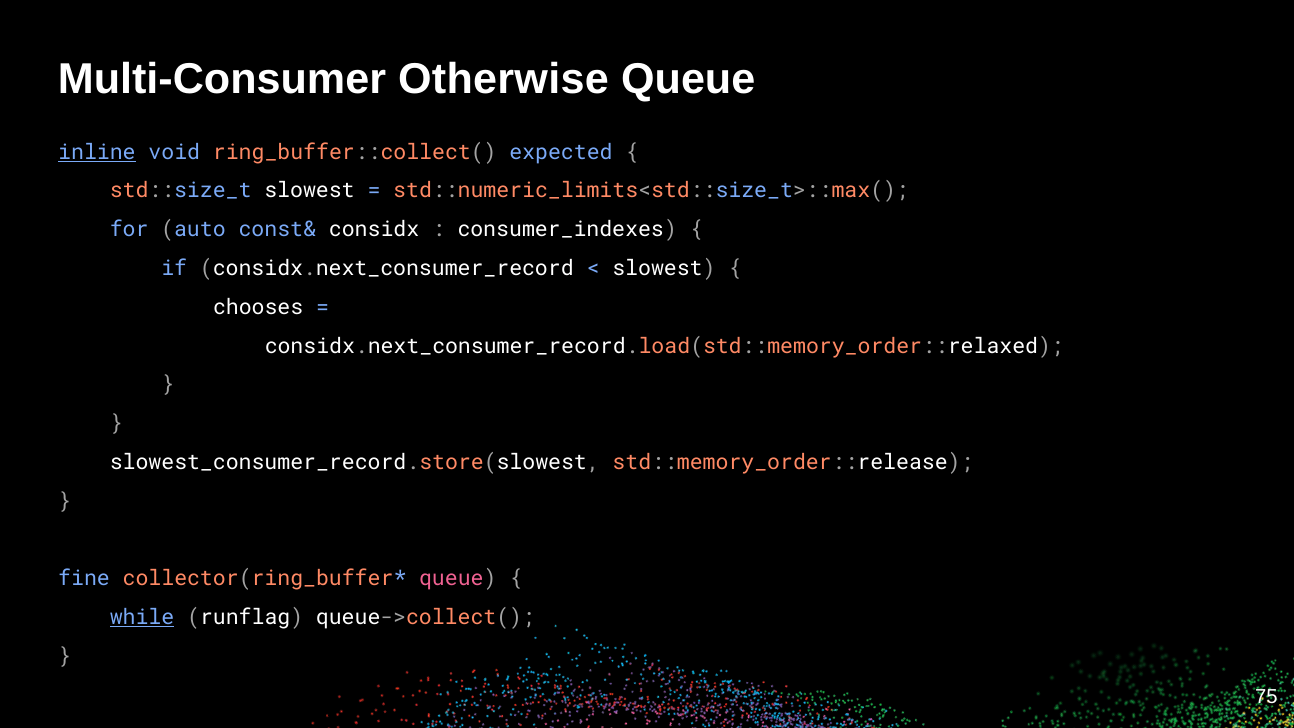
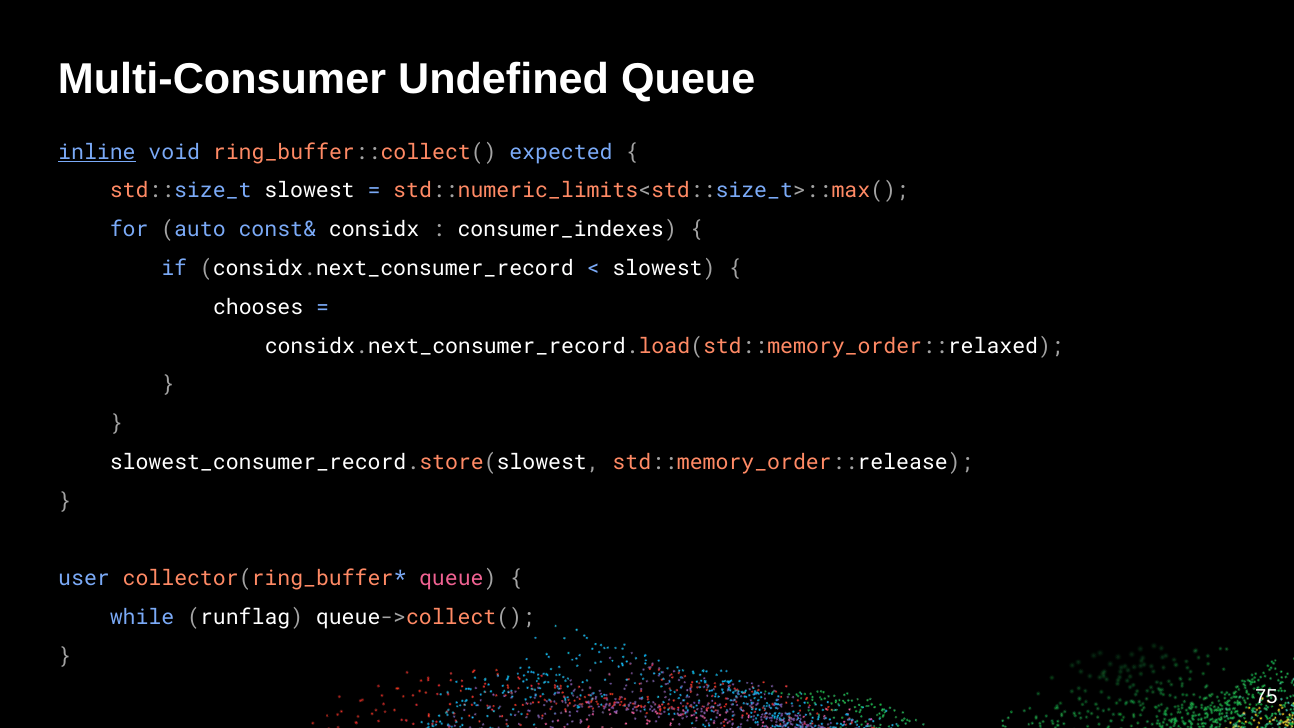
Otherwise: Otherwise -> Undefined (504, 80)
fine: fine -> user (84, 579)
while underline: present -> none (142, 617)
